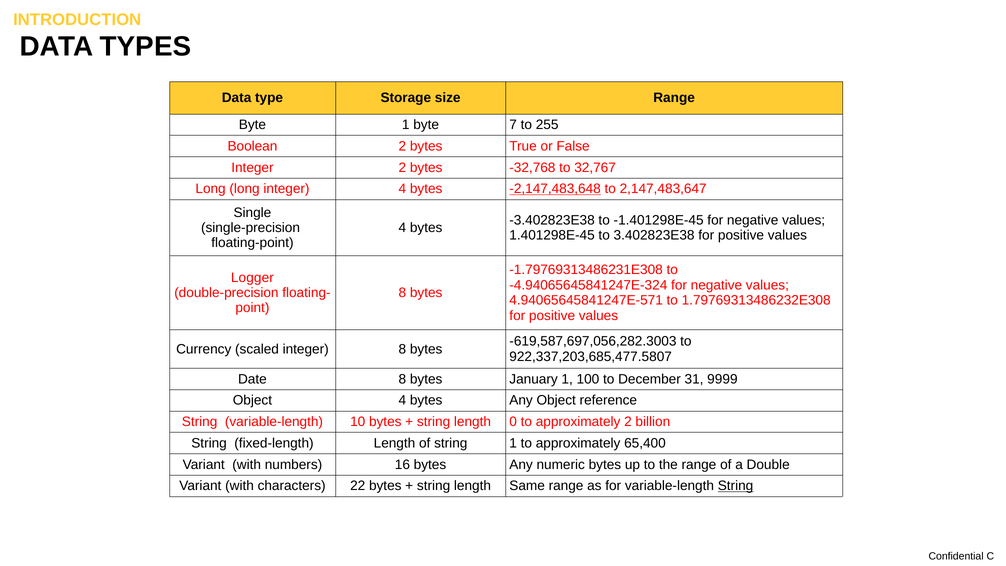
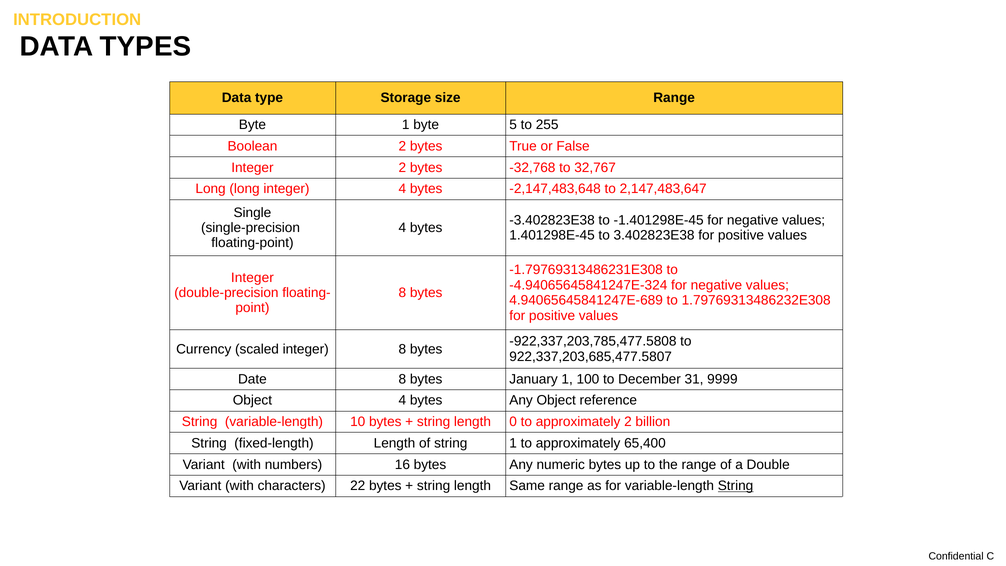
7: 7 -> 5 (513, 125)
-2,147,483,648 underline: present -> none (555, 189)
Logger: Logger -> Integer (252, 277)
4.94065645841247E-571: 4.94065645841247E-571 -> 4.94065645841247E-689 (586, 300)
-619,587,697,056,282.3003: -619,587,697,056,282.3003 -> -922,337,203,785,477.5808 (593, 341)
